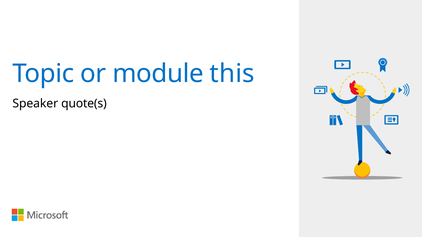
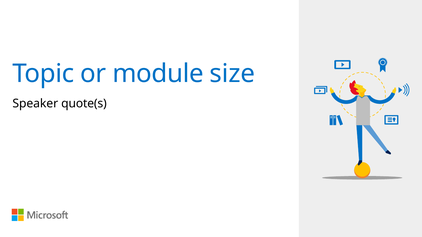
this: this -> size (232, 74)
